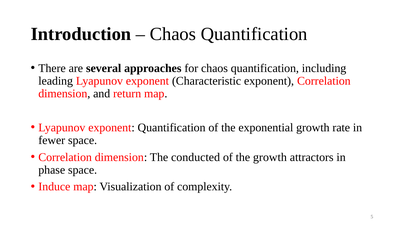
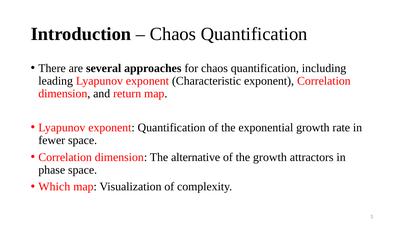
conducted: conducted -> alternative (196, 157)
Induce: Induce -> Which (54, 187)
